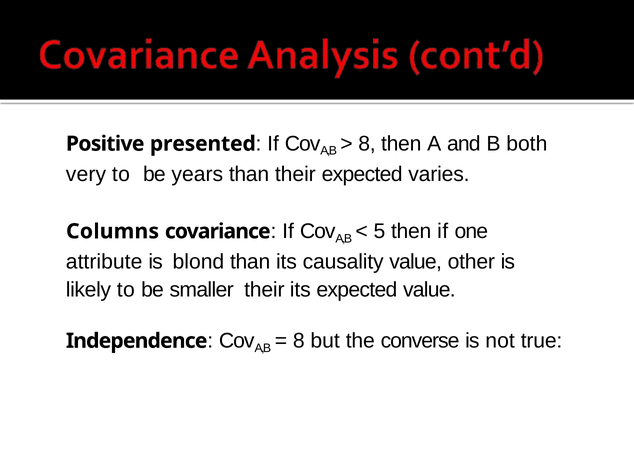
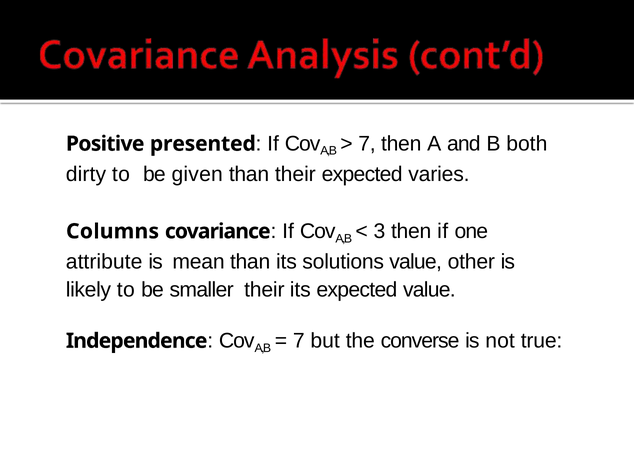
8: 8 -> 7 (367, 144)
very: very -> dirty (86, 174)
years: years -> given (197, 174)
5: 5 -> 3 (379, 231)
blond: blond -> mean (199, 261)
causality: causality -> solutions (343, 261)
8: 8 -> 7 (299, 341)
